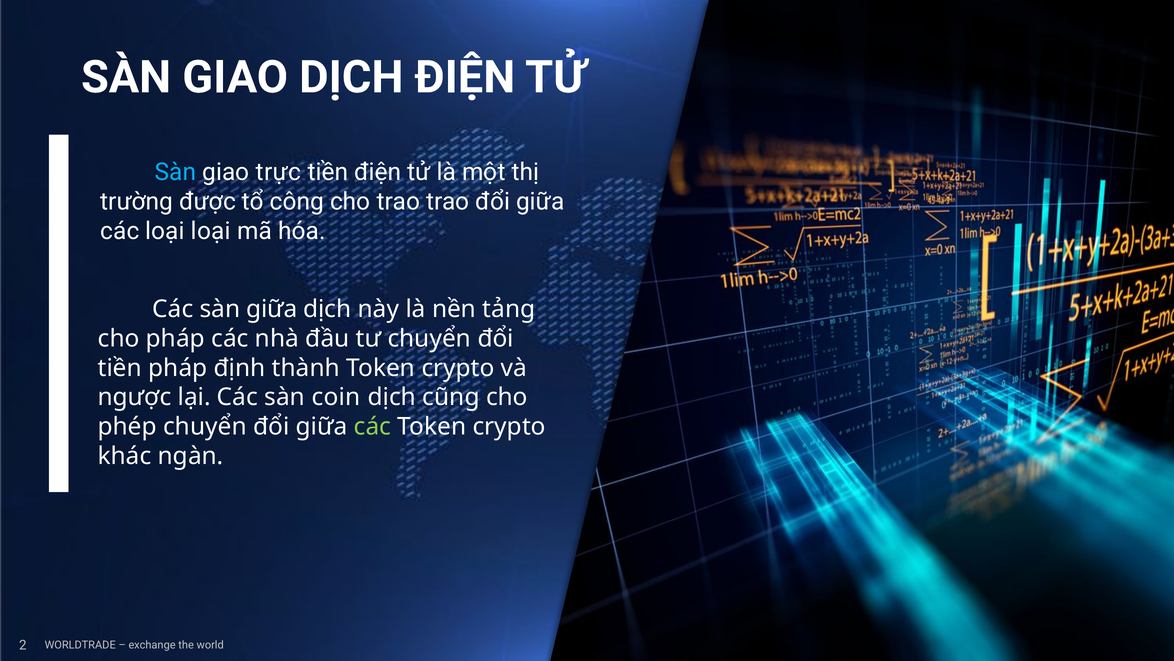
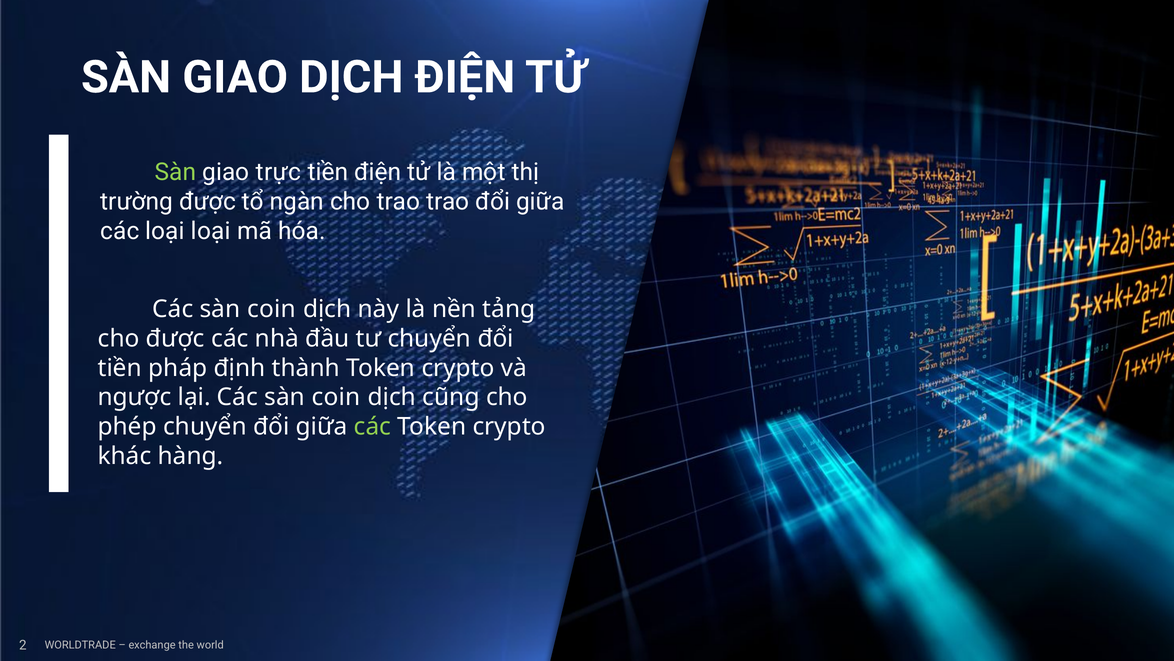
Sàn colour: light blue -> light green (176, 172)
công: công -> ngàn (297, 201)
giữa: giữa -> coin (272, 309)
cho pháp: pháp -> được (175, 338)
ngàn: ngàn -> hàng (191, 456)
